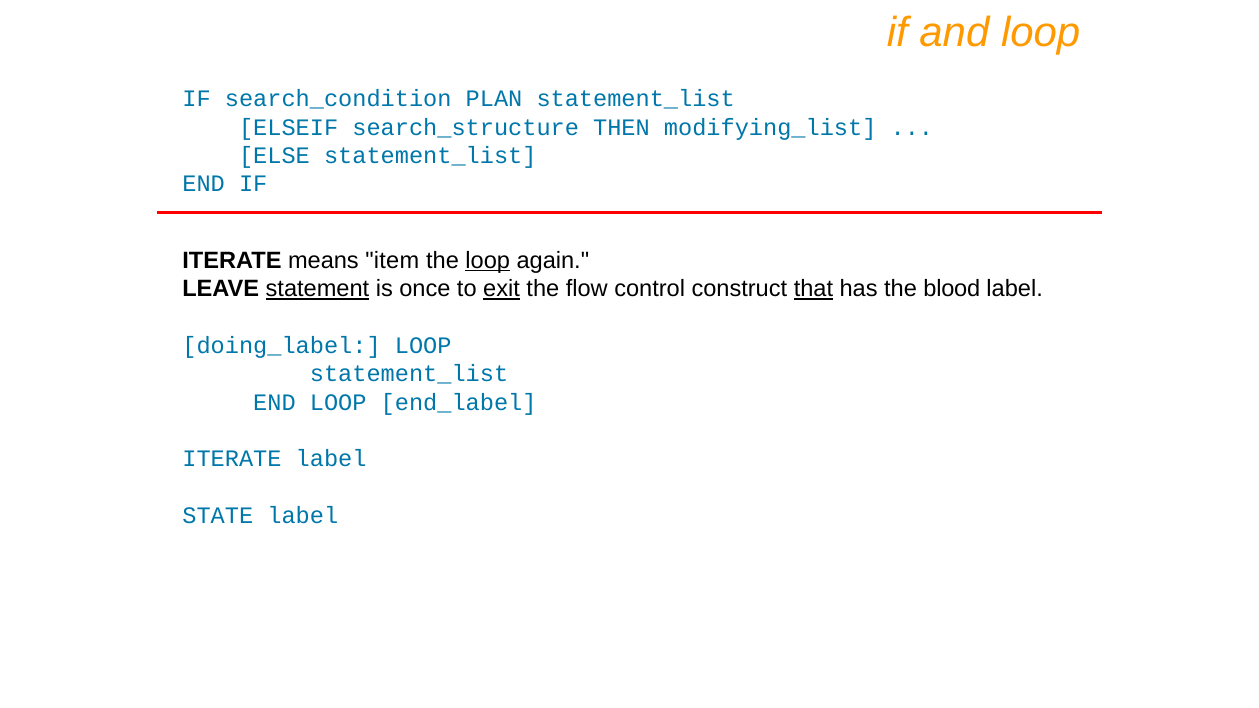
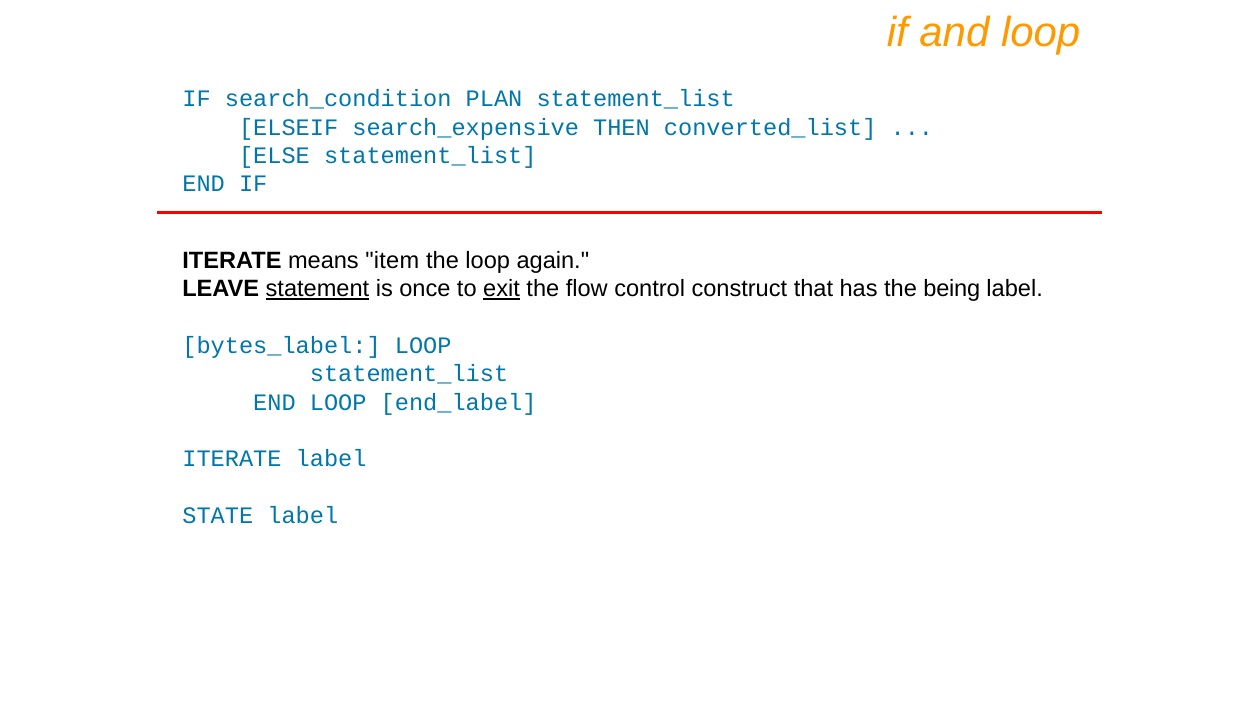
search_structure: search_structure -> search_expensive (466, 127)
modifying_list: modifying_list -> converted_list (770, 127)
loop underline: present -> none (488, 261)
that underline: present -> none (813, 289)
blood: blood -> being (952, 289)
doing_label: doing_label -> bytes_label (282, 346)
